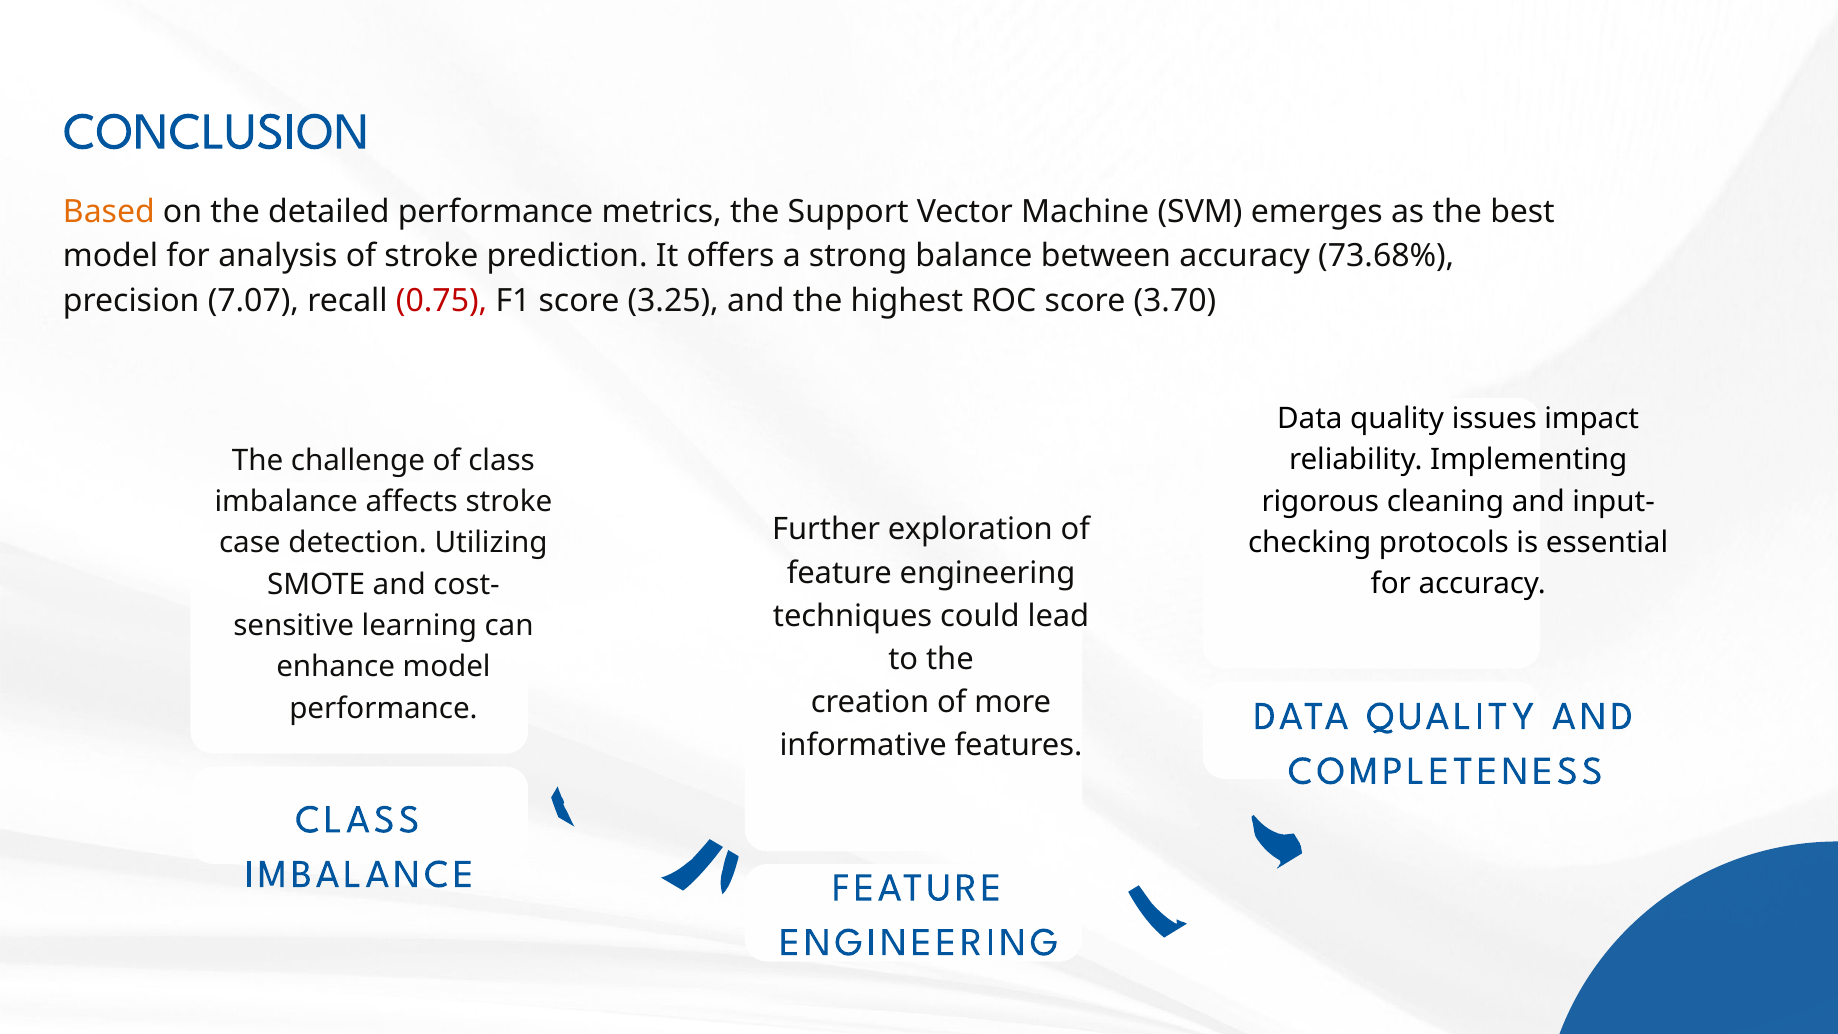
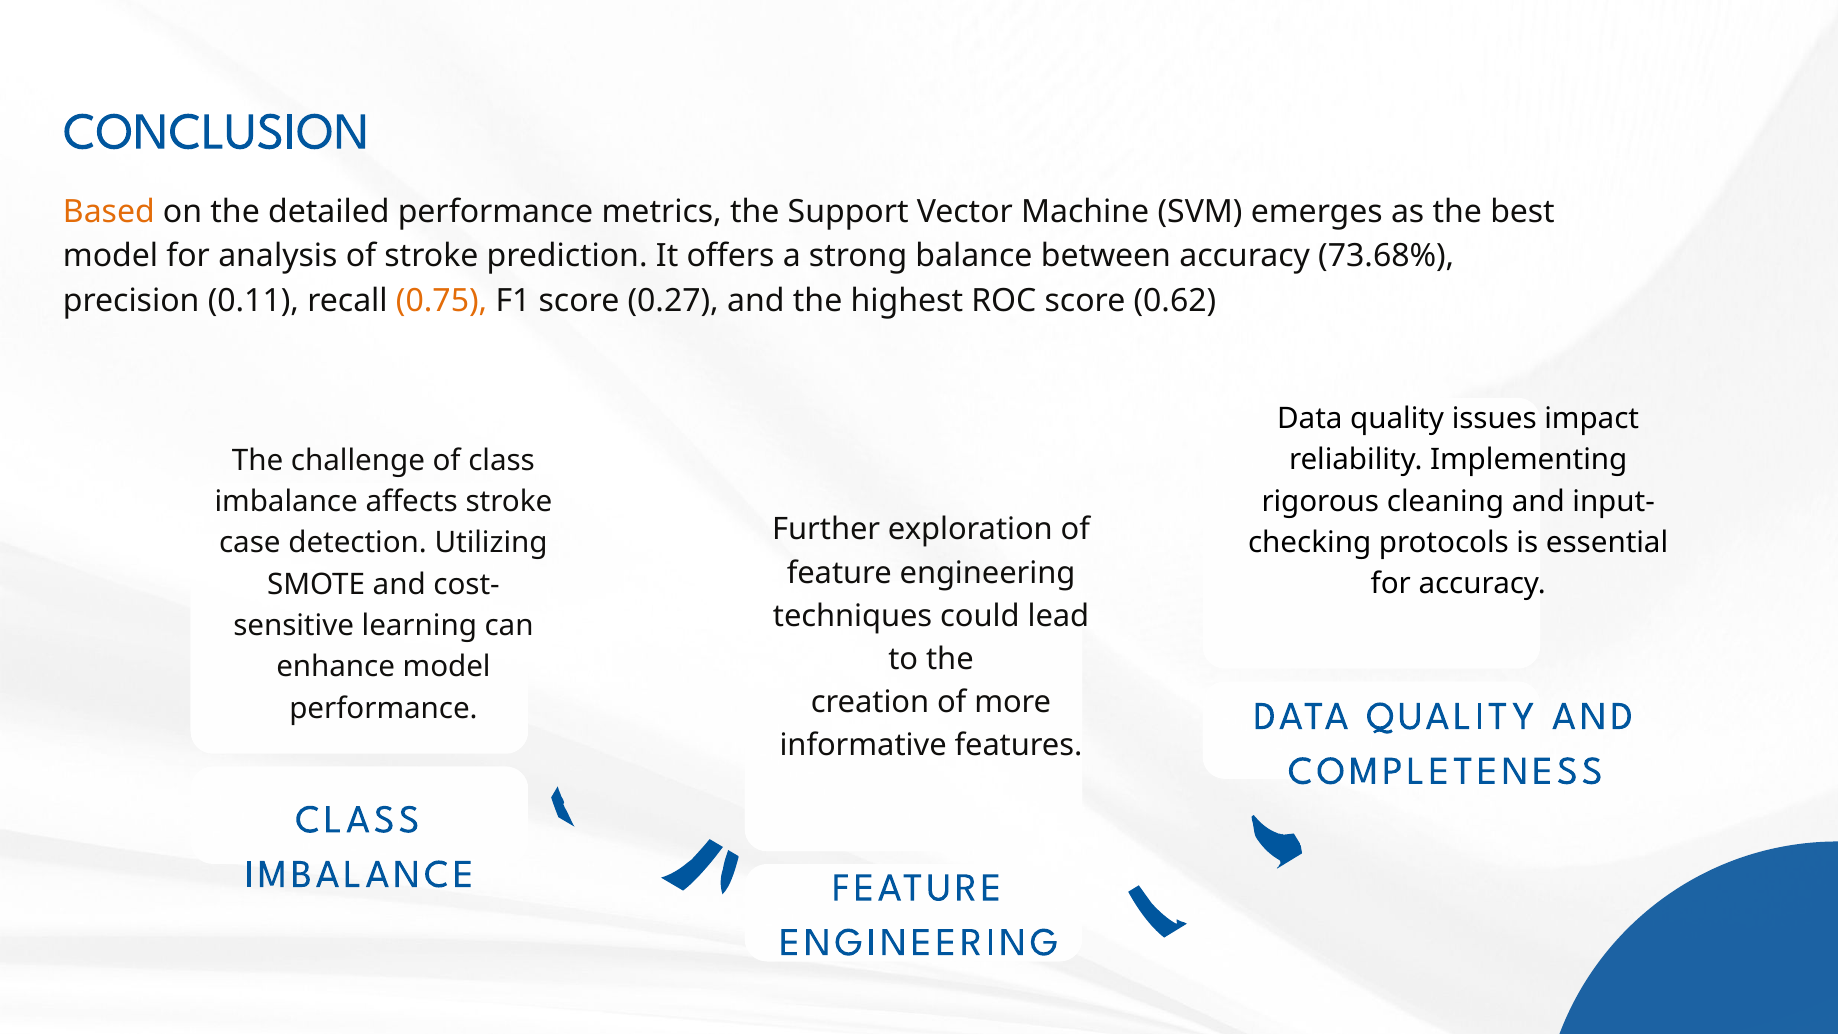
7.07: 7.07 -> 0.11 (253, 301)
0.75 colour: red -> orange (442, 301)
3.25: 3.25 -> 0.27 (673, 301)
3.70: 3.70 -> 0.62 (1175, 301)
